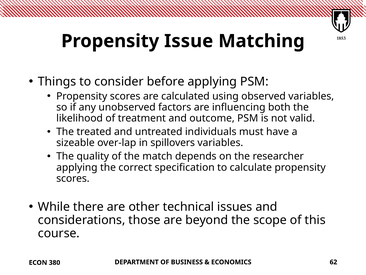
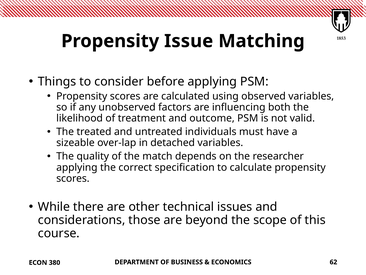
spillovers: spillovers -> detached (173, 143)
